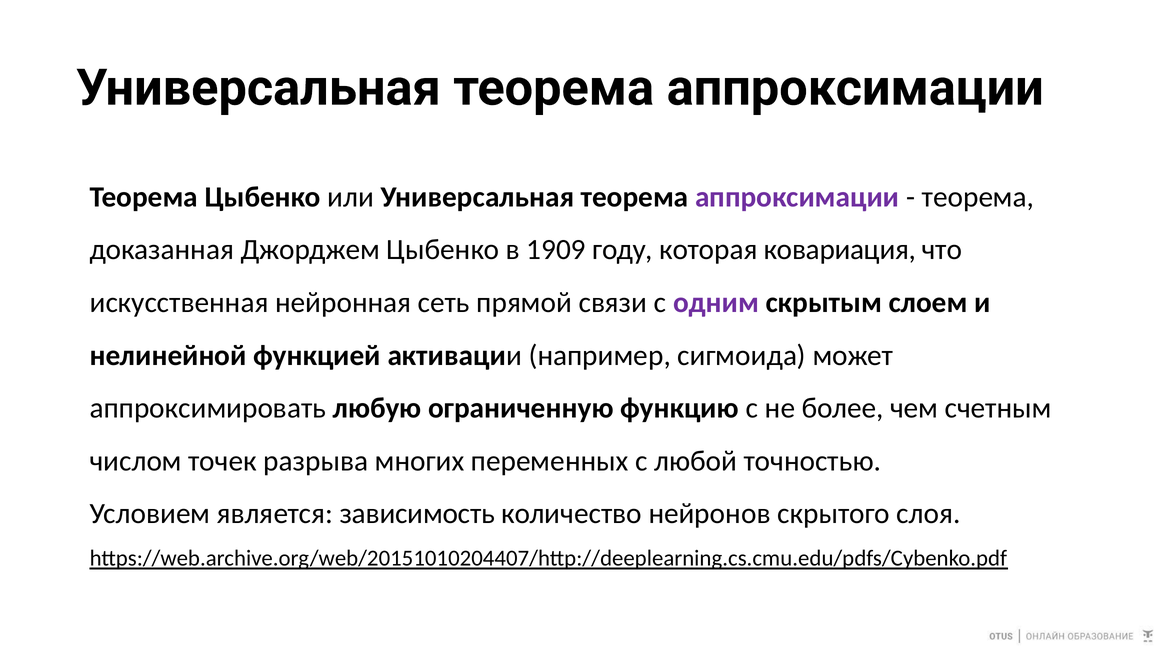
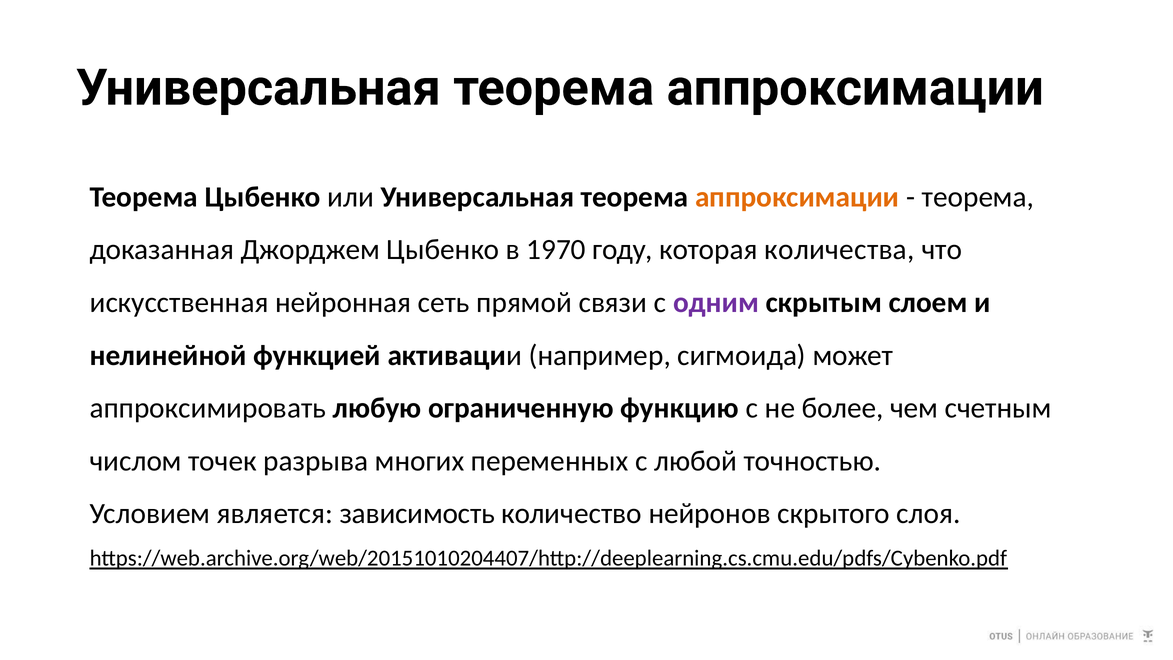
аппроксимации colour: purple -> orange (797, 197)
1909: 1909 -> 1970 (556, 250)
ковариация: ковариация -> количества (840, 250)
